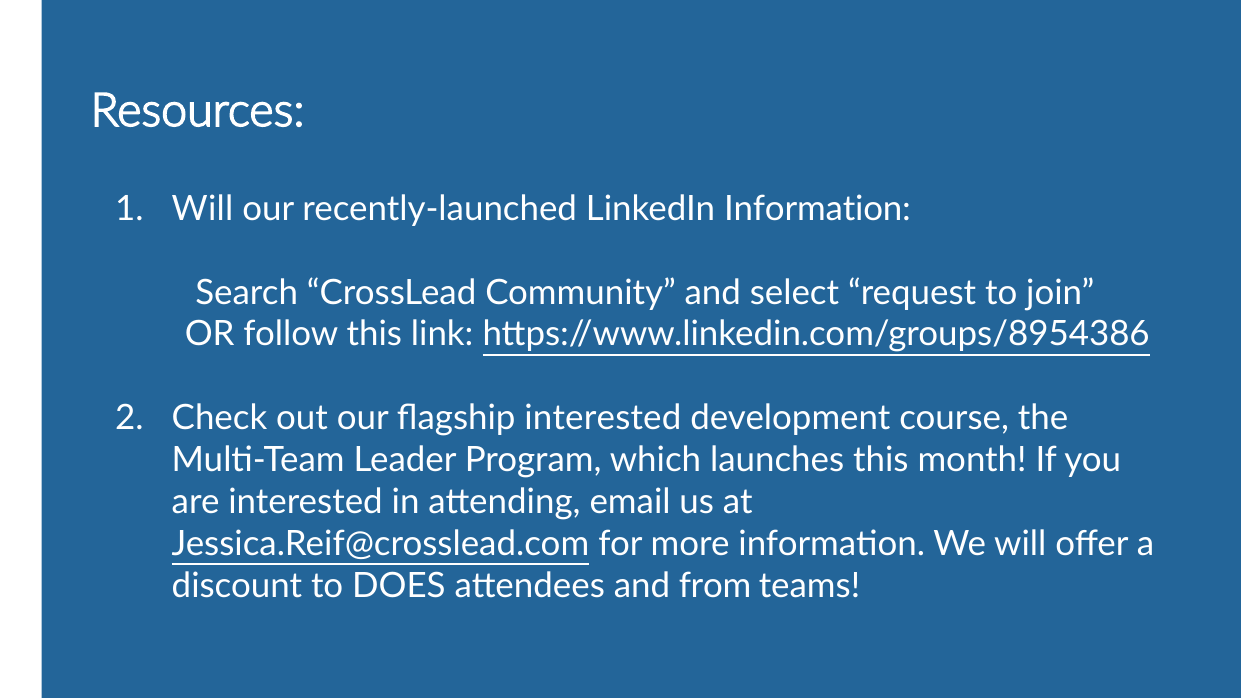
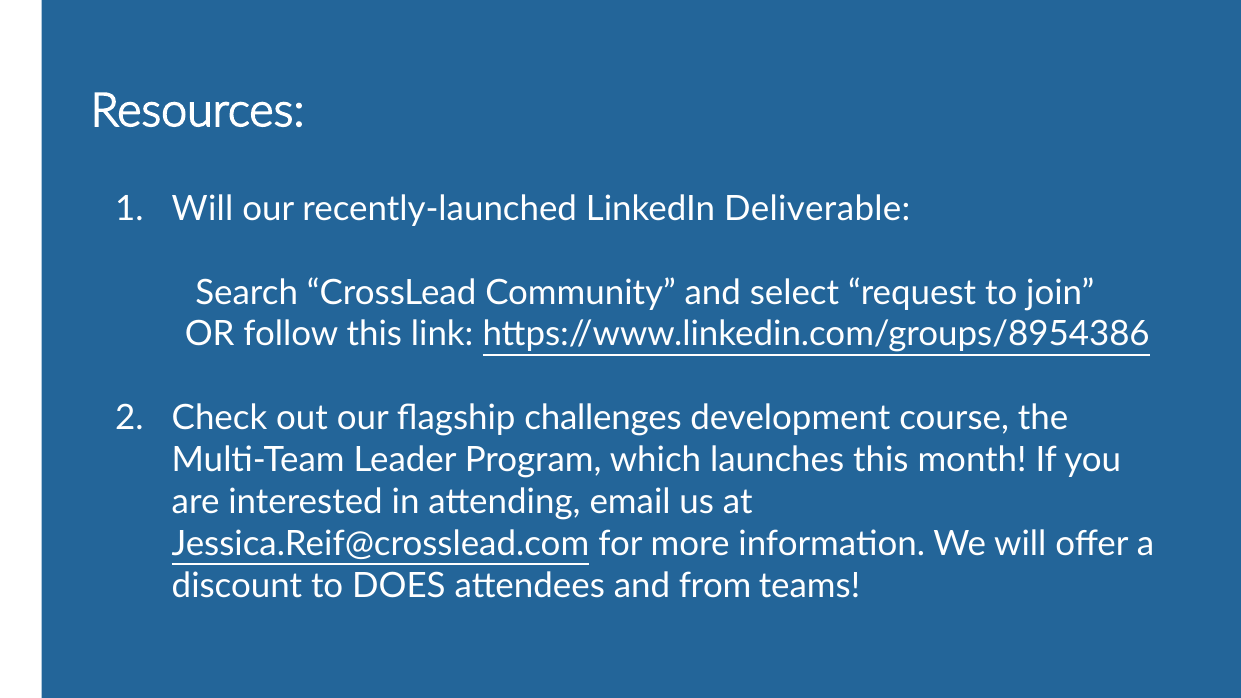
LinkedIn Information: Information -> Deliverable (817, 209)
flagship interested: interested -> challenges (603, 418)
